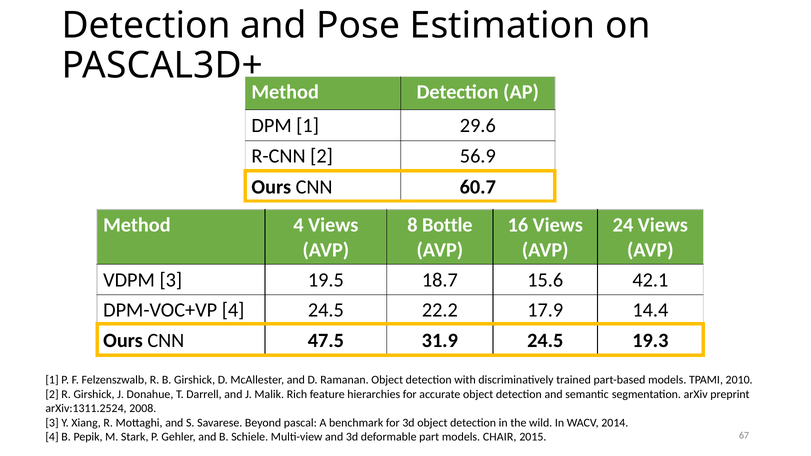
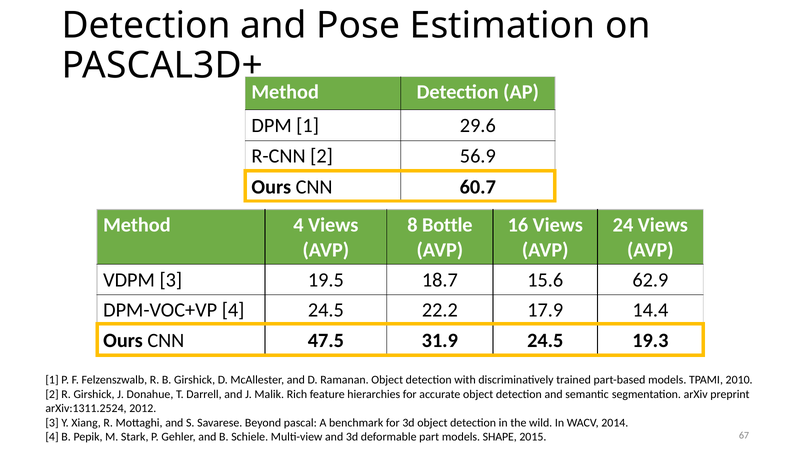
42.1: 42.1 -> 62.9 (650, 280)
2008: 2008 -> 2012 (143, 409)
CHAIR: CHAIR -> SHAPE (500, 437)
